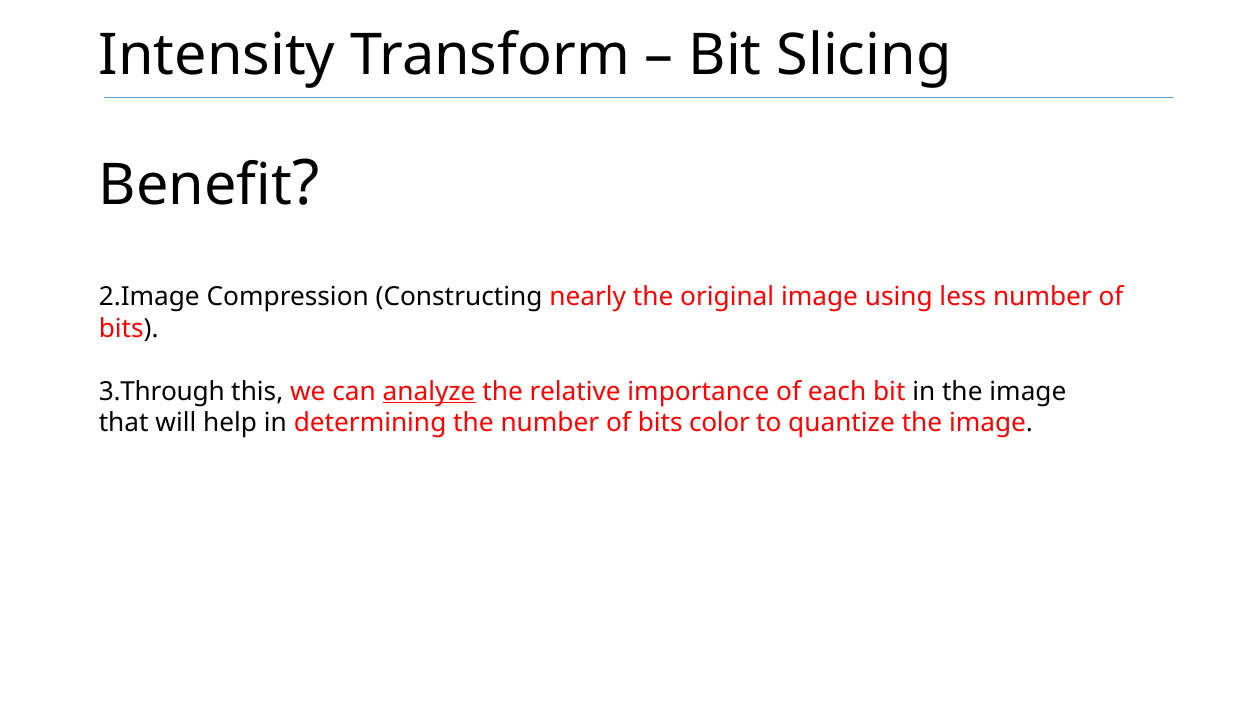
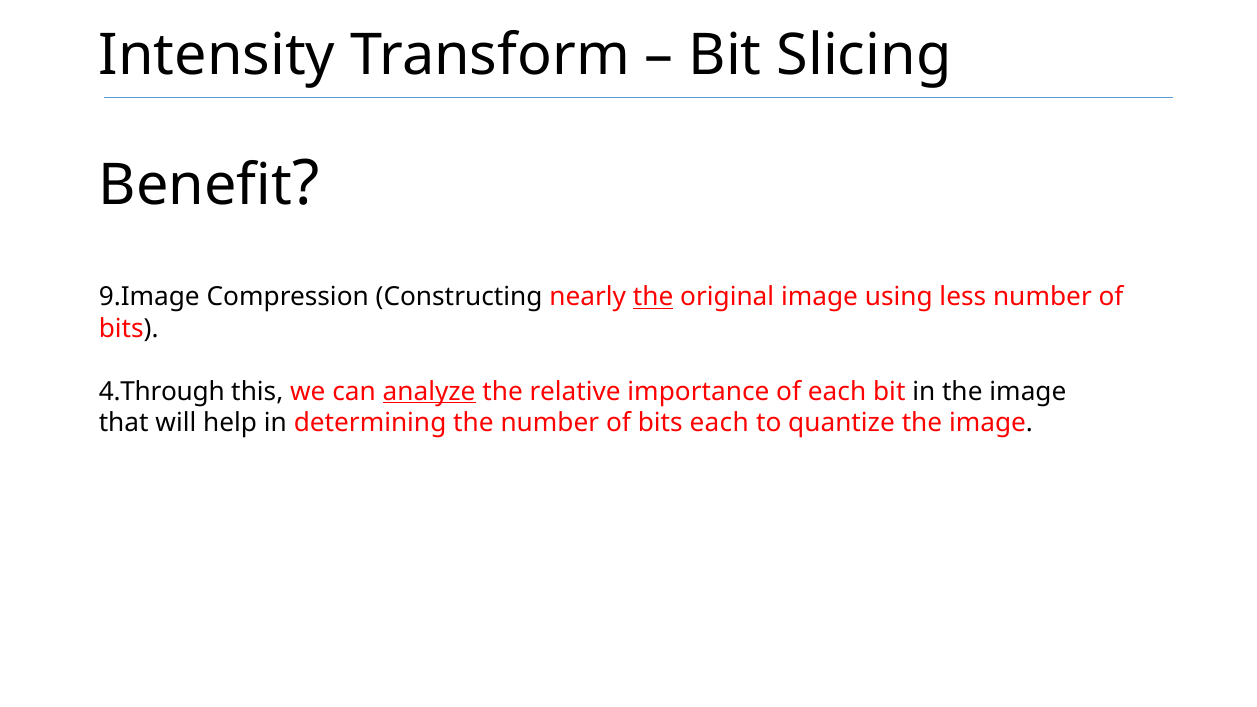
2.Image: 2.Image -> 9.Image (149, 297)
the underline: none -> present (653, 297)
3.Through: 3.Through -> 4.Through (162, 391)
bits color: color -> each (719, 423)
